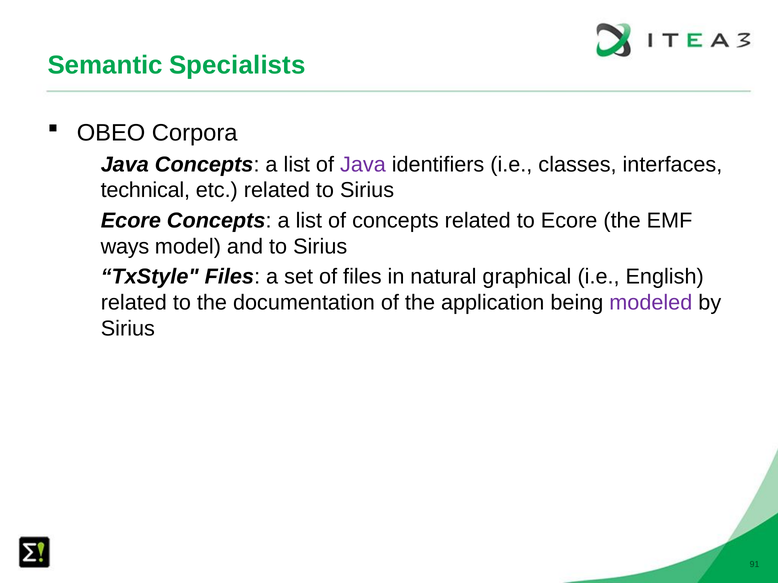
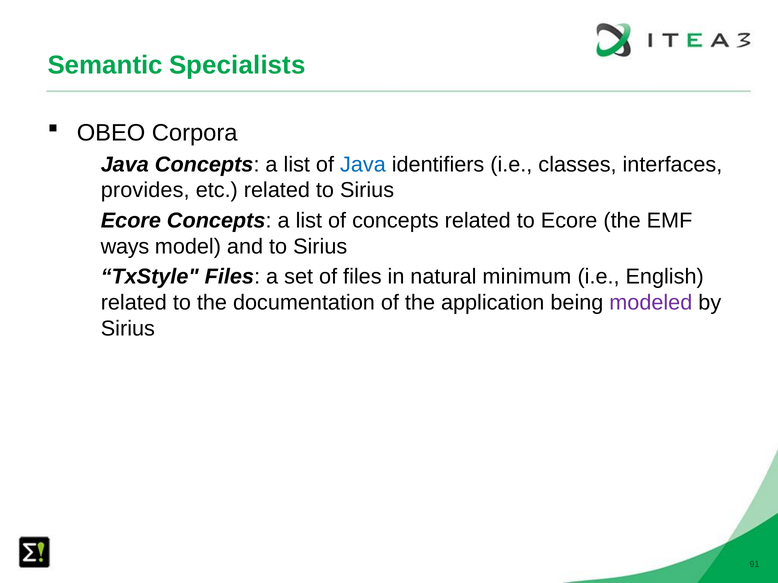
Java colour: purple -> blue (363, 165)
technical: technical -> provides (145, 190)
graphical: graphical -> minimum (527, 277)
